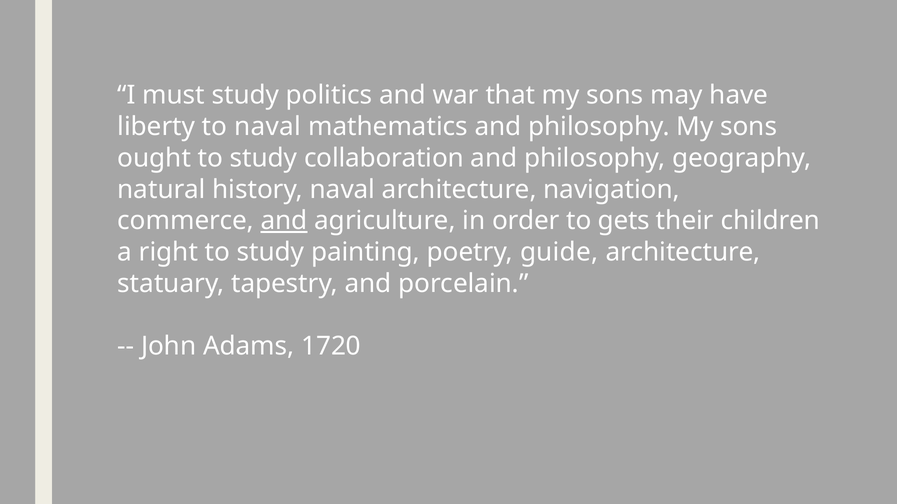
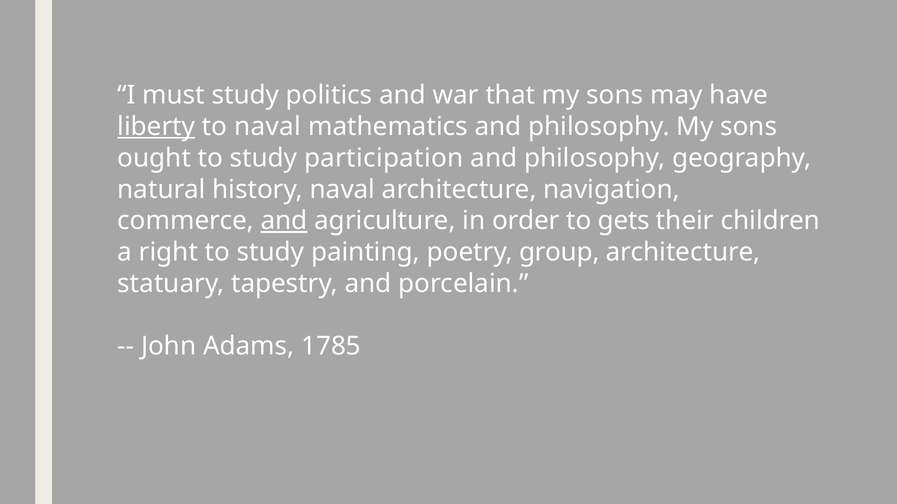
liberty underline: none -> present (156, 127)
collaboration: collaboration -> participation (384, 158)
guide: guide -> group (559, 252)
1720: 1720 -> 1785 (331, 347)
